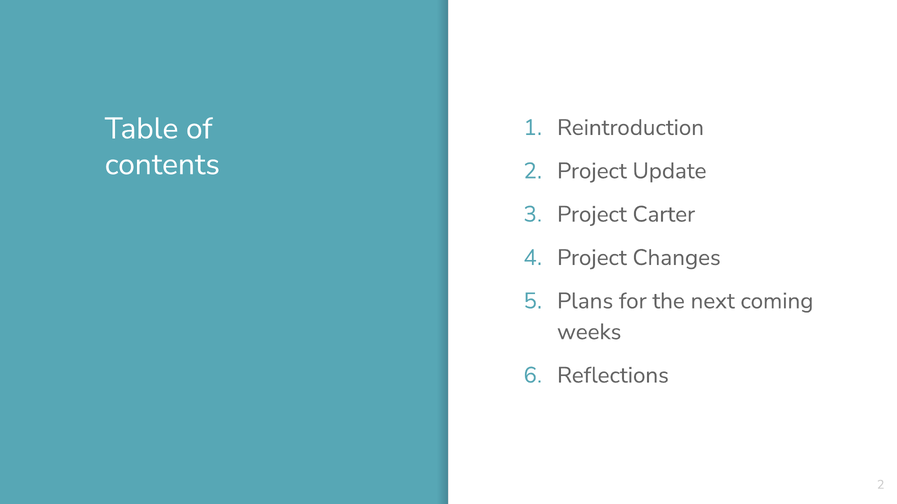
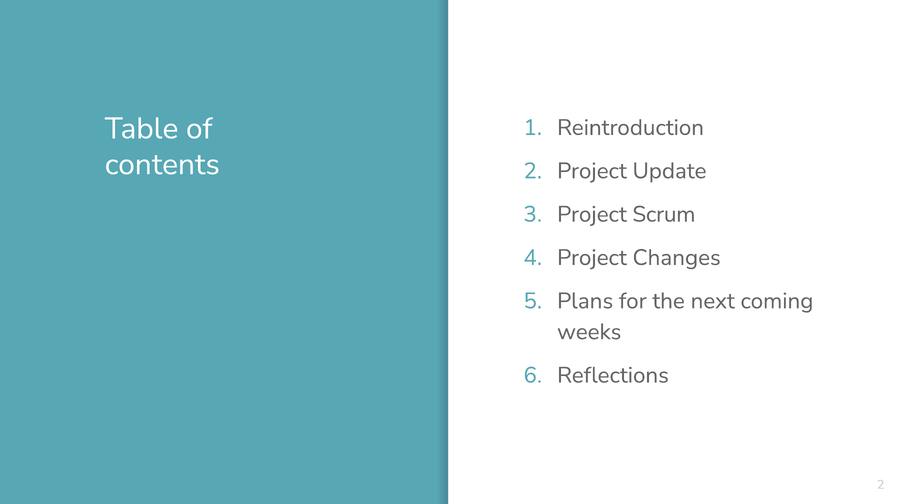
Carter: Carter -> Scrum (664, 214)
